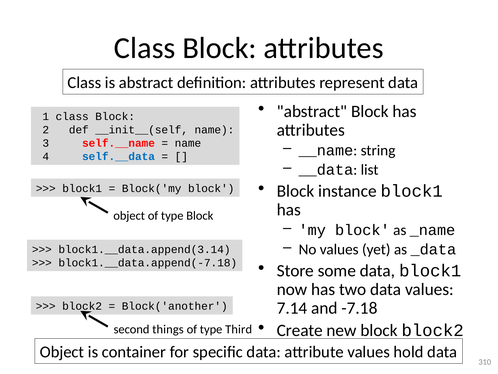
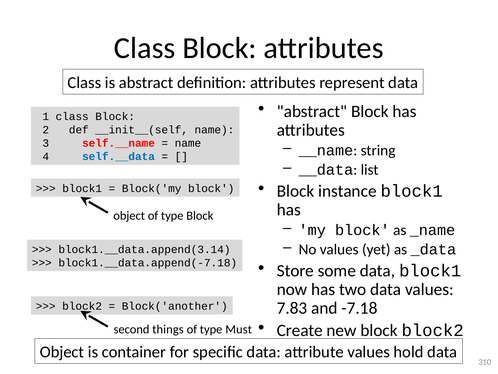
7.14: 7.14 -> 7.83 (292, 308)
Third: Third -> Must (239, 329)
